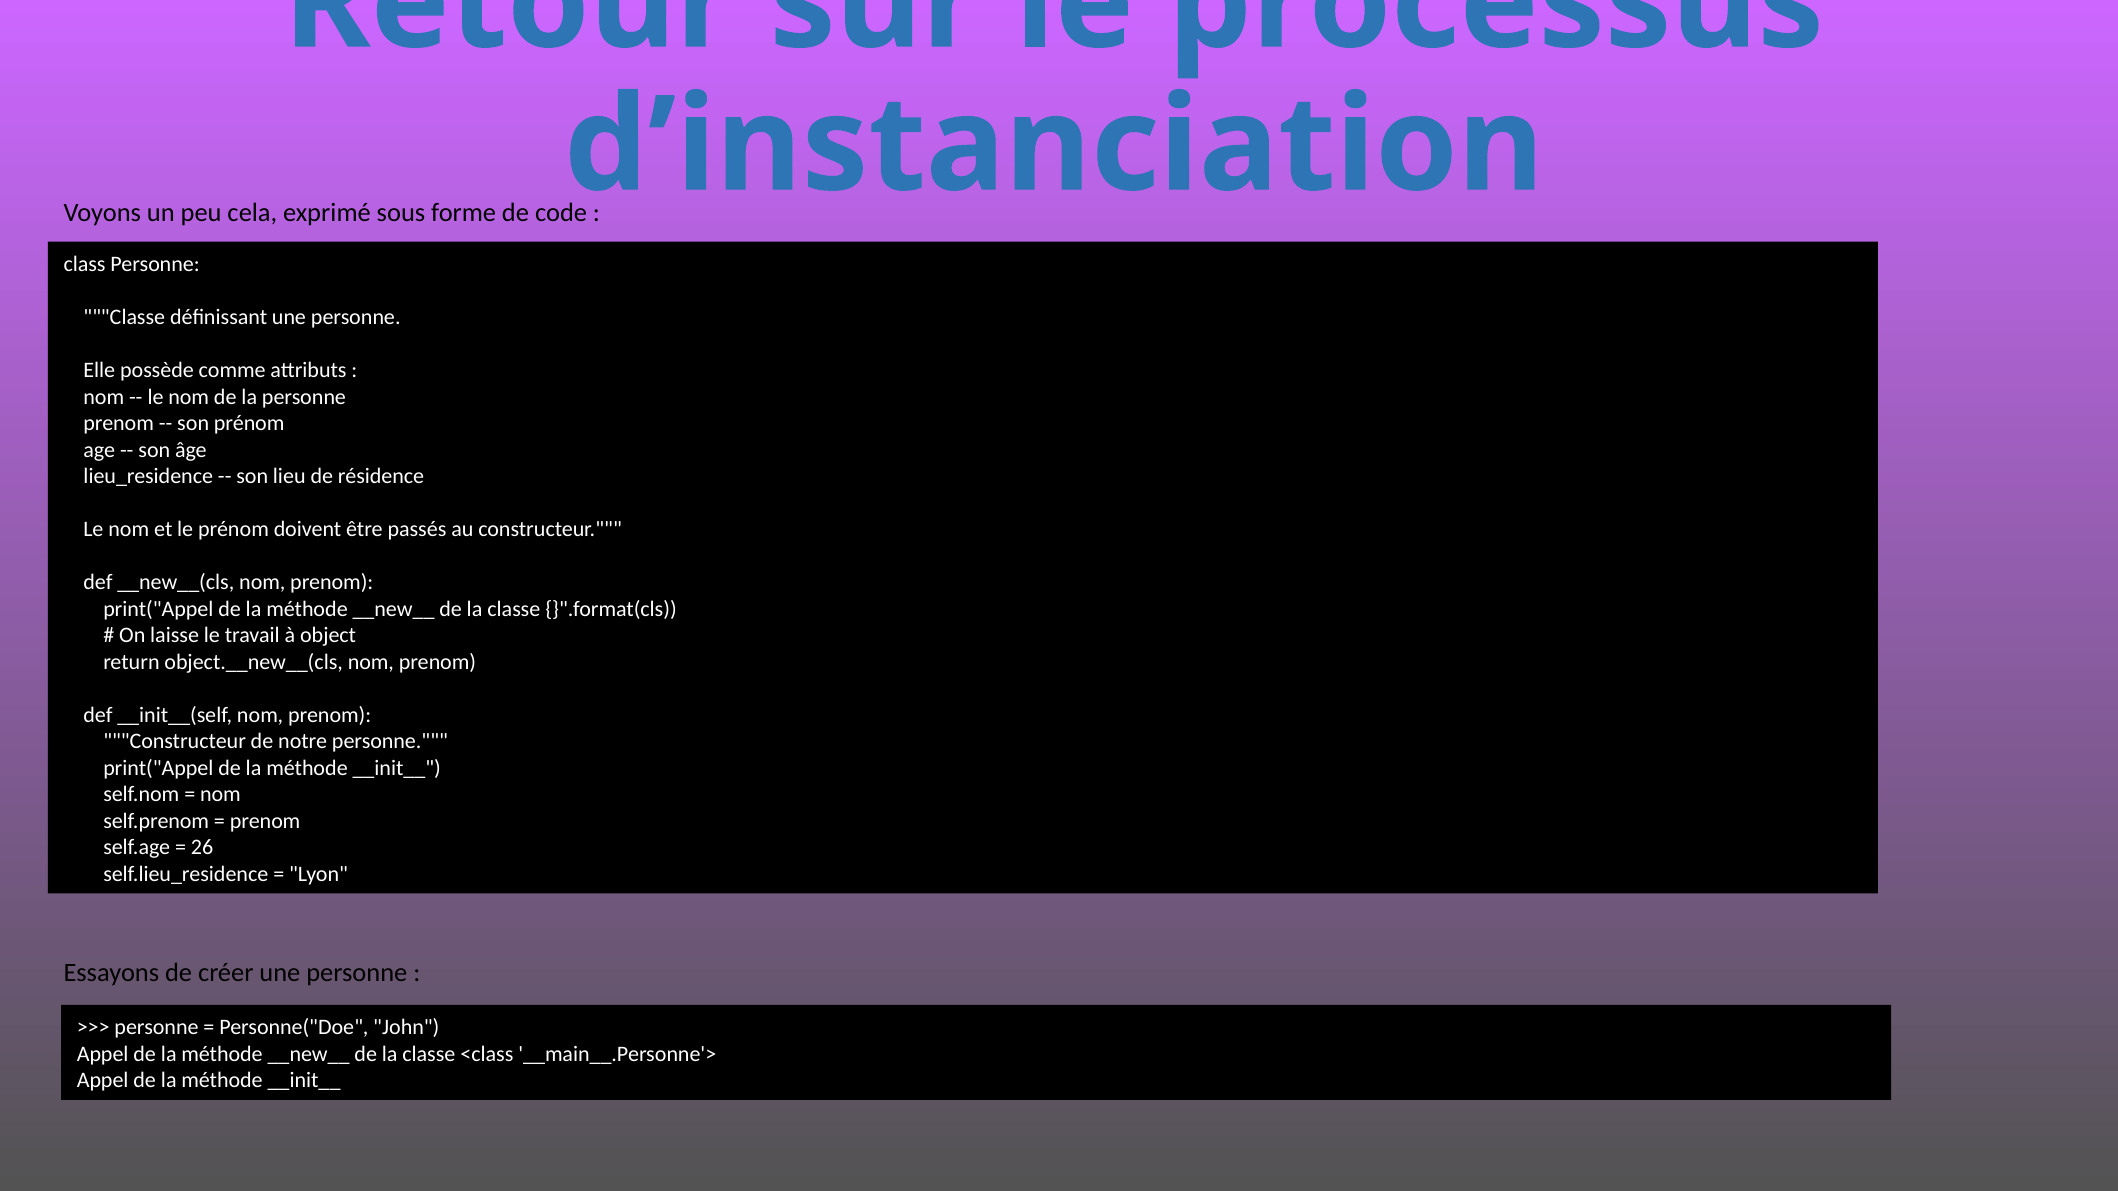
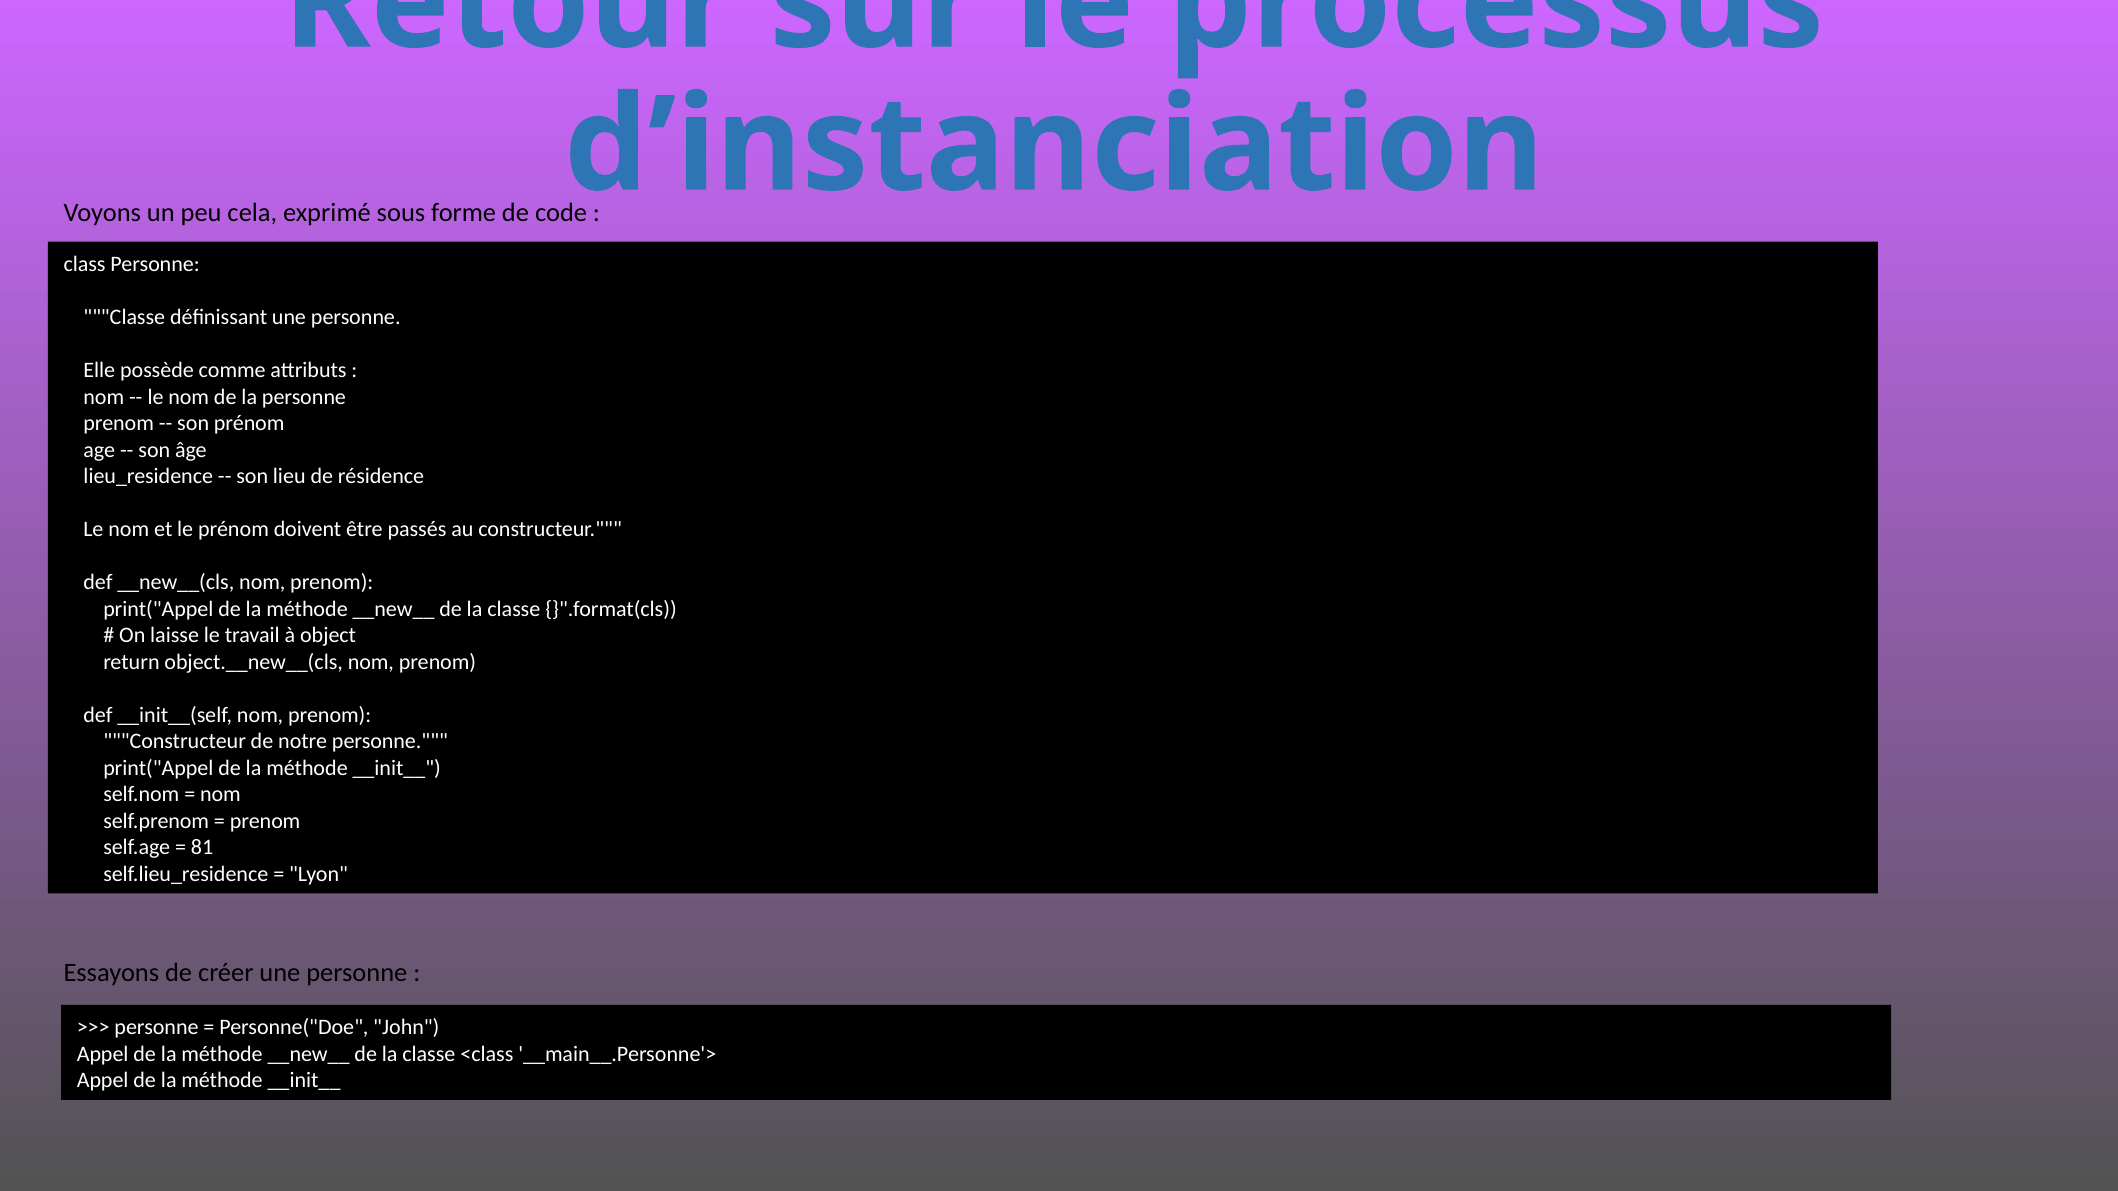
26: 26 -> 81 (202, 848)
